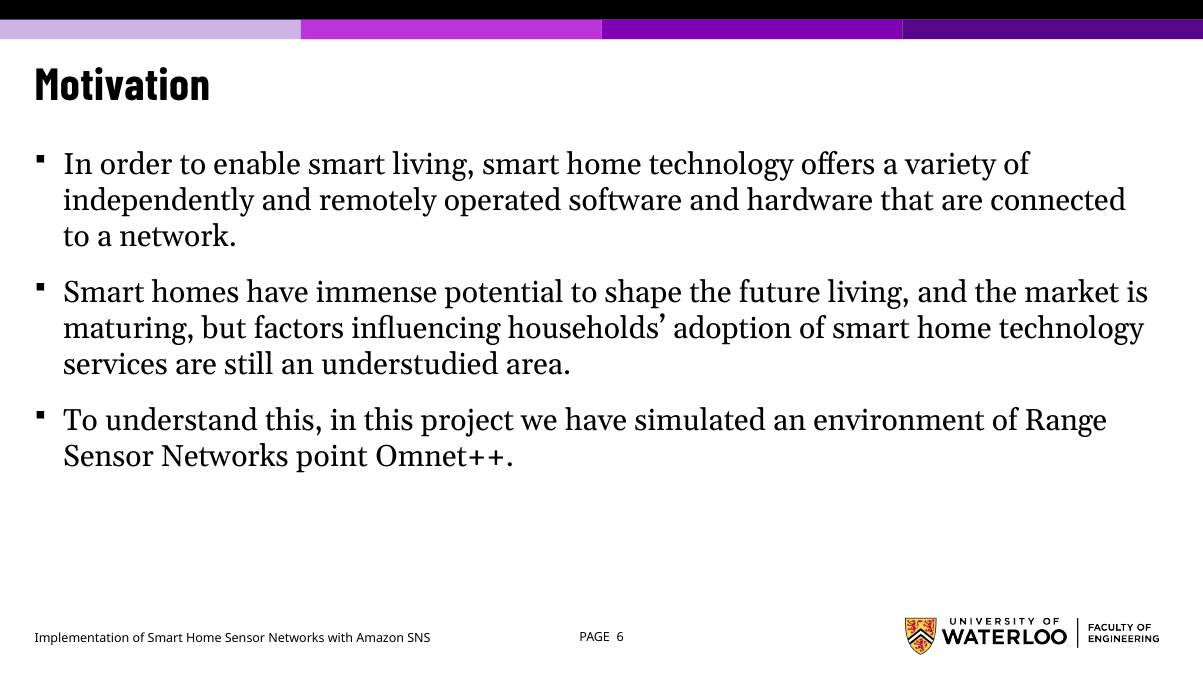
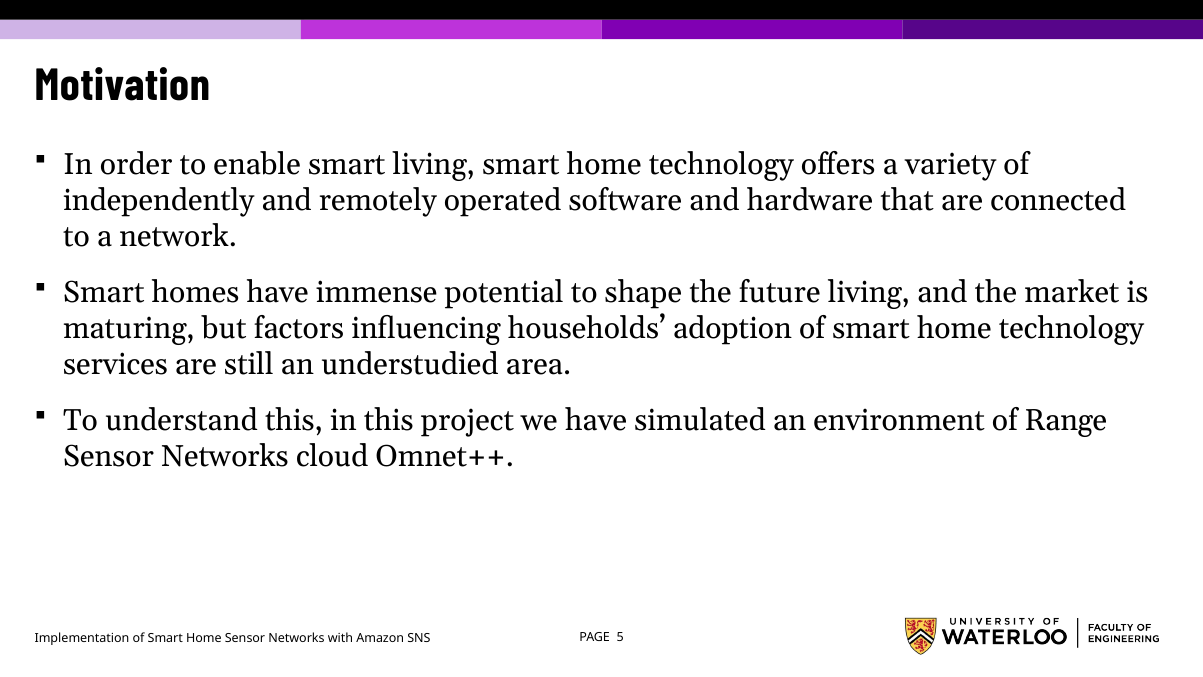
point: point -> cloud (332, 457)
6: 6 -> 5 (620, 637)
